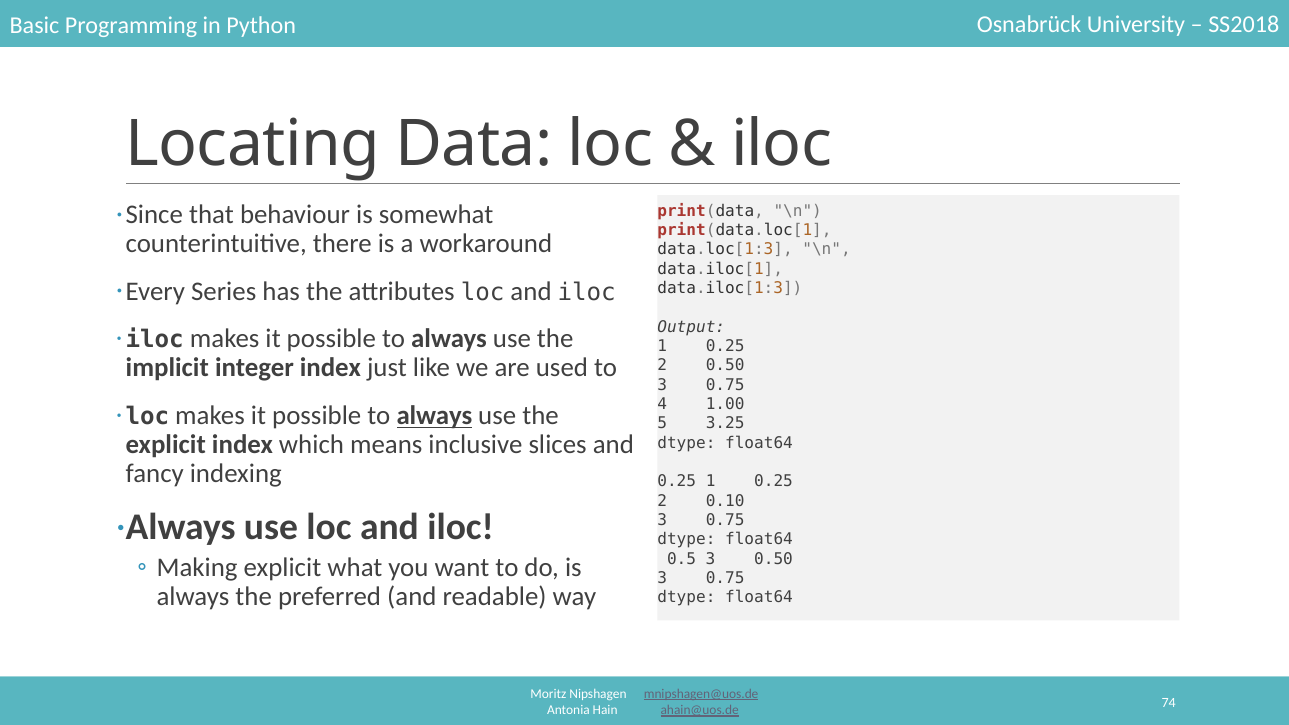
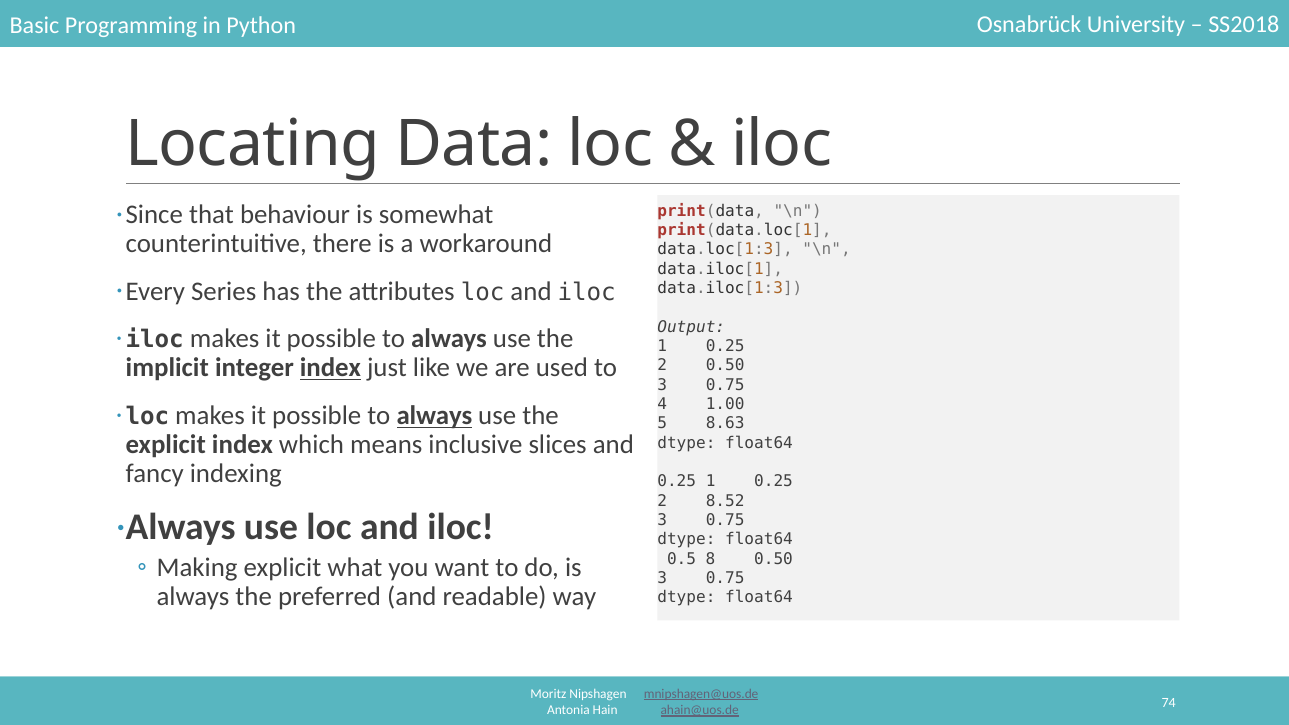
index underline: none -> present (330, 368)
3.25: 3.25 -> 8.63 (725, 423)
0.10: 0.10 -> 8.52 (725, 501)
0.5 3: 3 -> 8 (711, 559)
